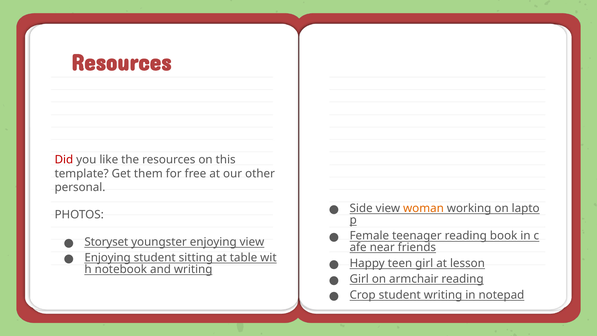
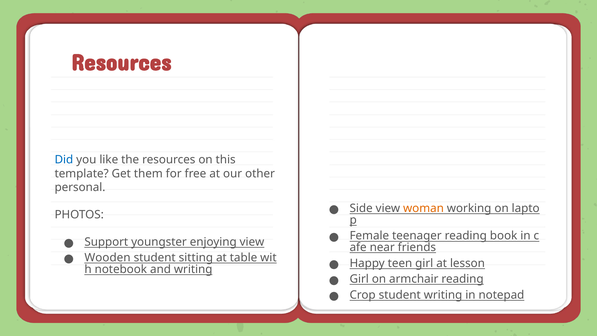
Did colour: red -> blue (64, 159)
Storyset: Storyset -> Support (106, 242)
Enjoying: Enjoying -> Wooden (107, 258)
